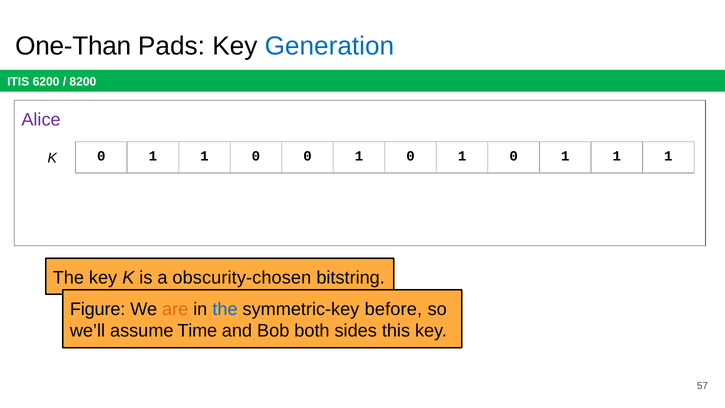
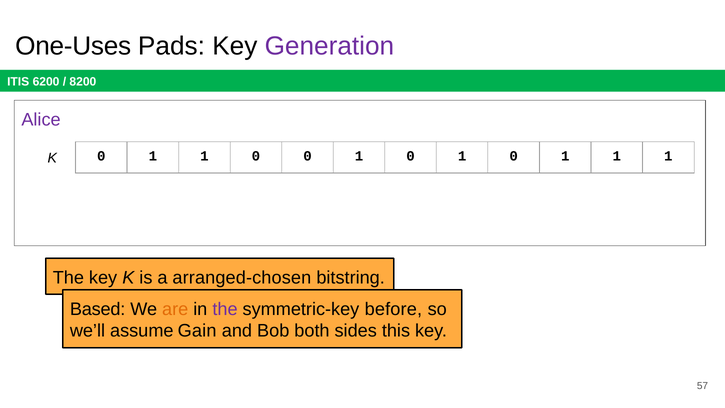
One-Than: One-Than -> One-Uses (73, 46)
Generation colour: blue -> purple (329, 46)
obscurity-chosen: obscurity-chosen -> arranged-chosen (242, 277)
Figure: Figure -> Based (98, 309)
the colour: blue -> purple (225, 309)
Time: Time -> Gain (197, 331)
